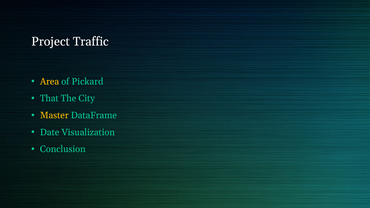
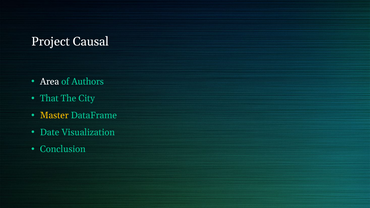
Traffic: Traffic -> Causal (91, 42)
Area colour: yellow -> white (49, 82)
Pickard: Pickard -> Authors (88, 82)
